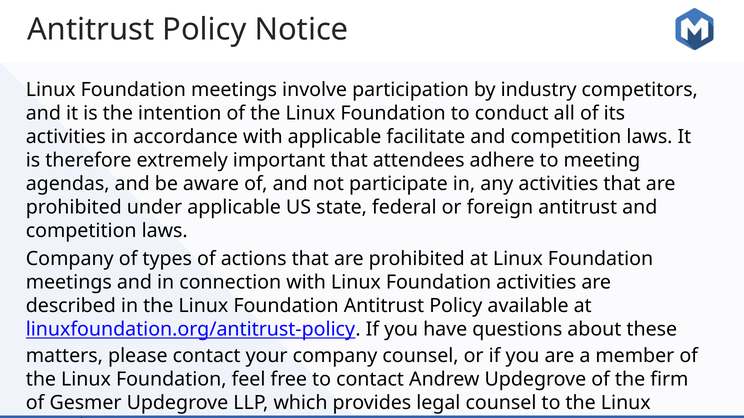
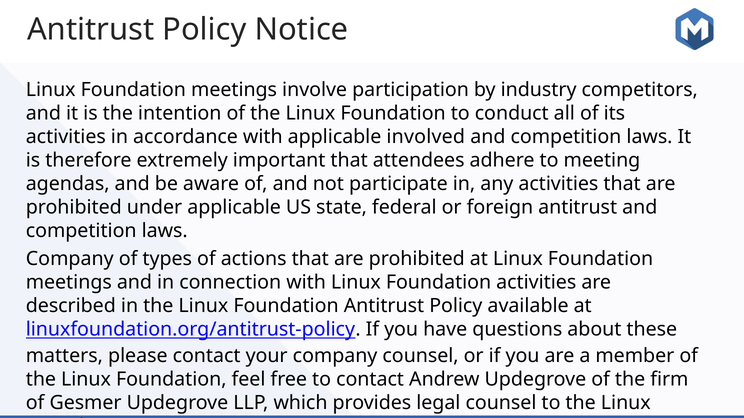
facilitate: facilitate -> involved (426, 137)
